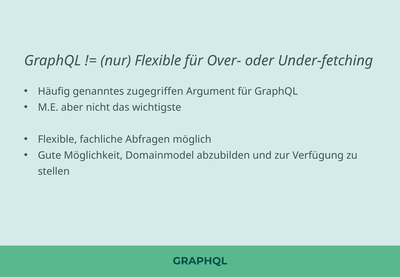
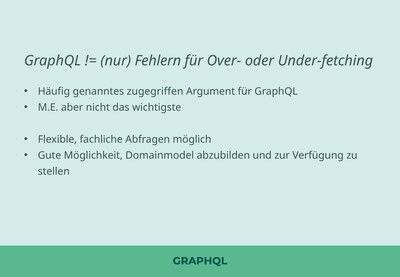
nur Flexible: Flexible -> Fehlern (158, 61)
